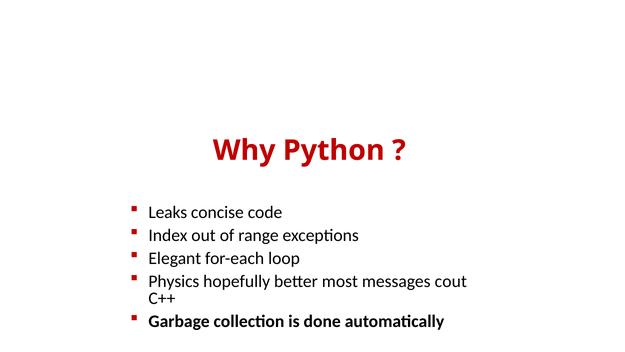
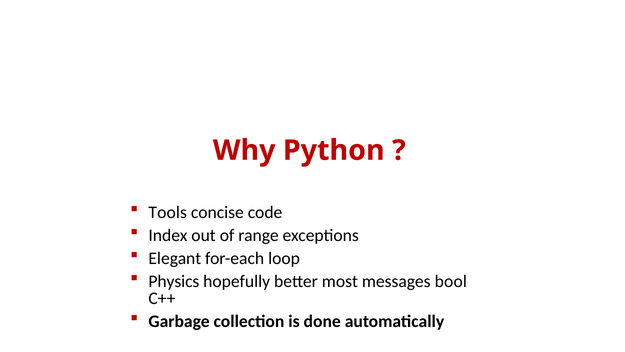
Leaks: Leaks -> Tools (168, 212)
cout: cout -> bool (451, 281)
